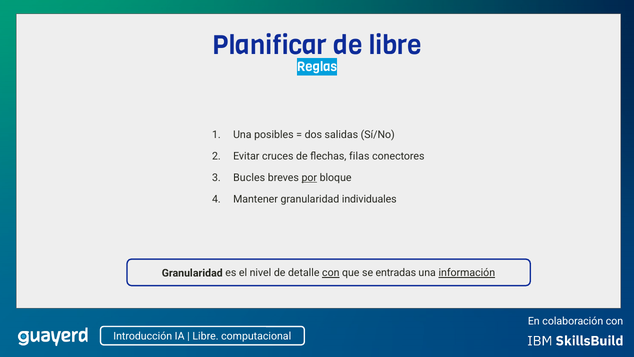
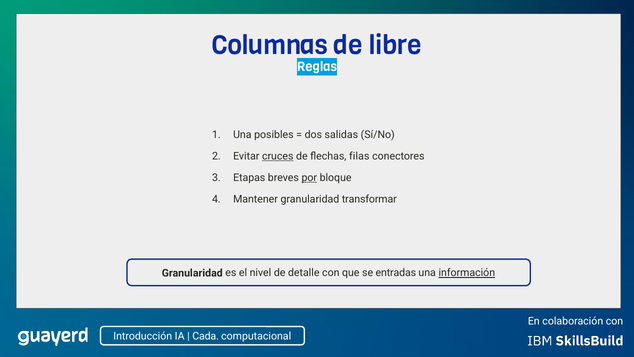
Planificar: Planificar -> Columnas (270, 45)
cruces underline: none -> present (278, 156)
Bucles: Bucles -> Etapas (249, 178)
individuales: individuales -> transformar (369, 199)
con underline: present -> none (331, 273)
Libre: Libre -> Cada (206, 336)
